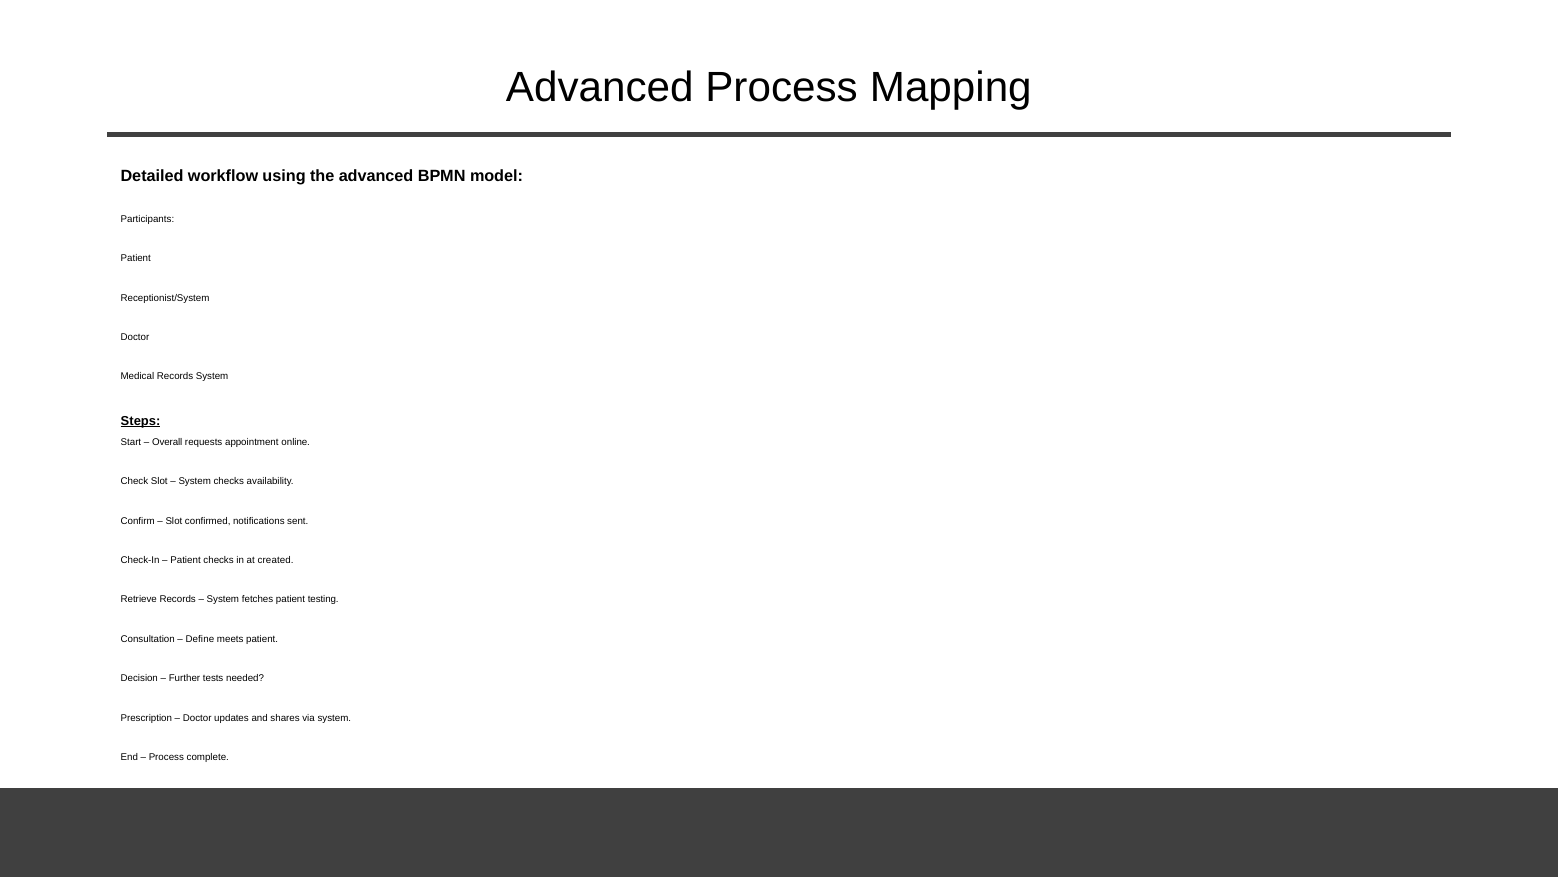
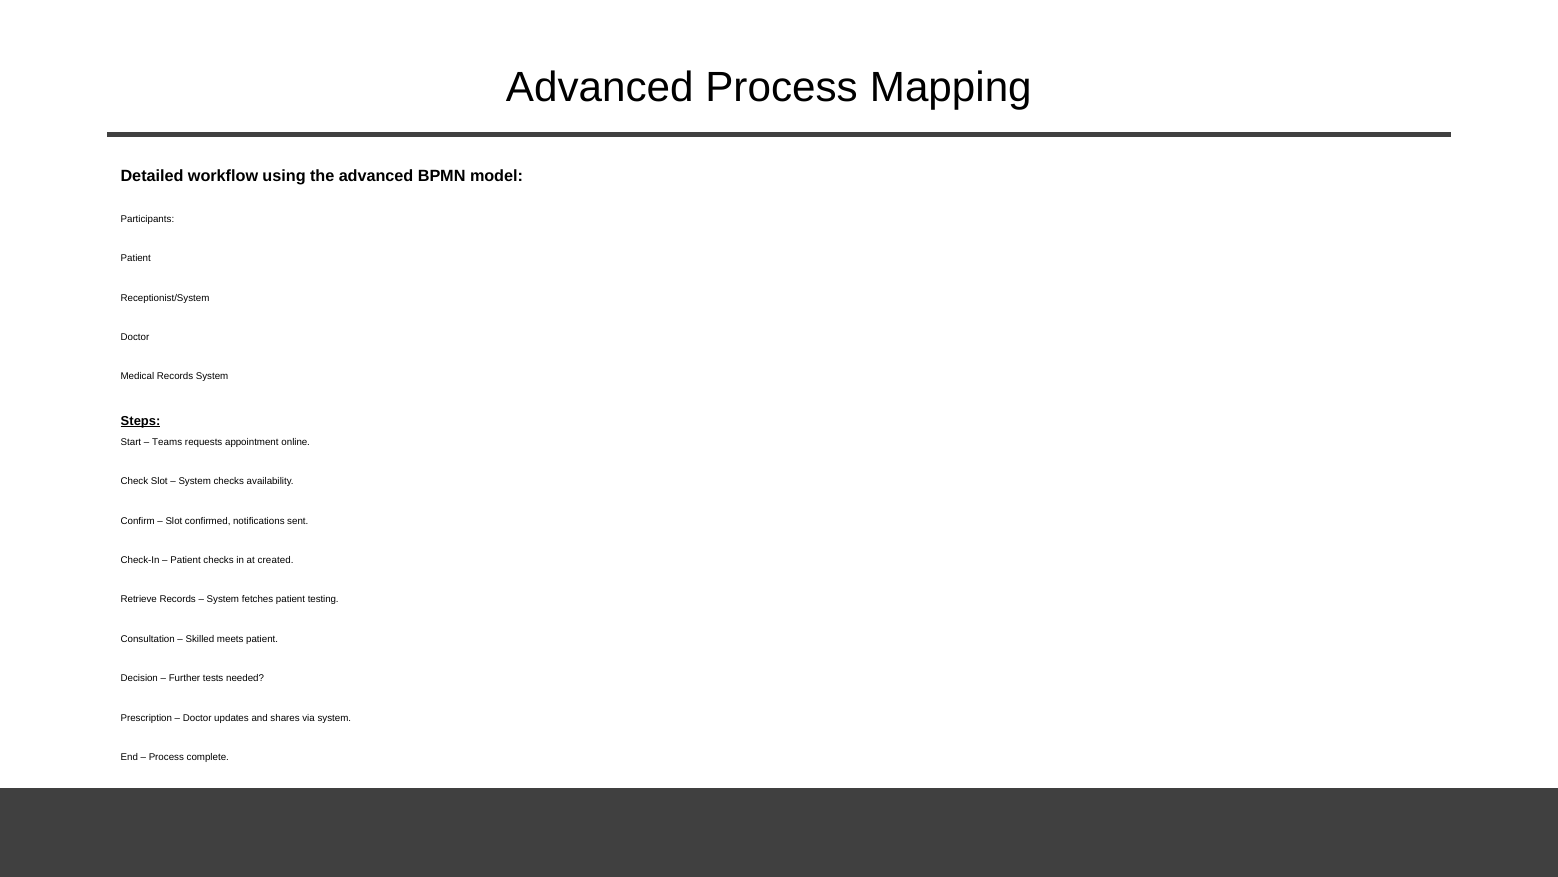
Overall: Overall -> Teams (167, 442)
Define: Define -> Skilled (200, 639)
